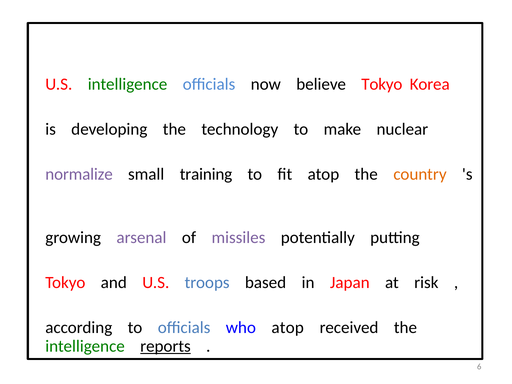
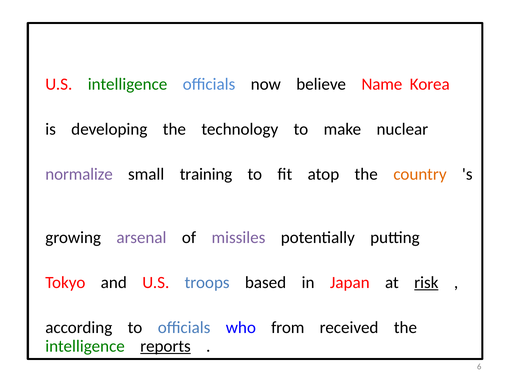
believe Tokyo: Tokyo -> Name (382, 84)
risk underline: none -> present (426, 283)
who atop: atop -> from (288, 328)
